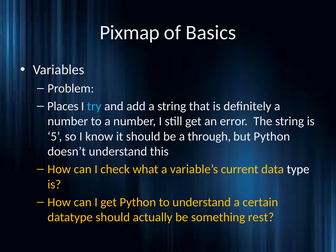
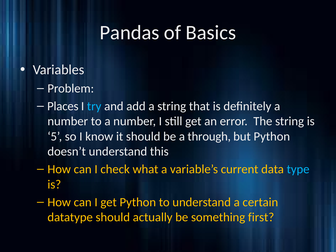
Pixmap: Pixmap -> Pandas (130, 33)
type colour: white -> light blue (298, 169)
rest: rest -> first (261, 217)
